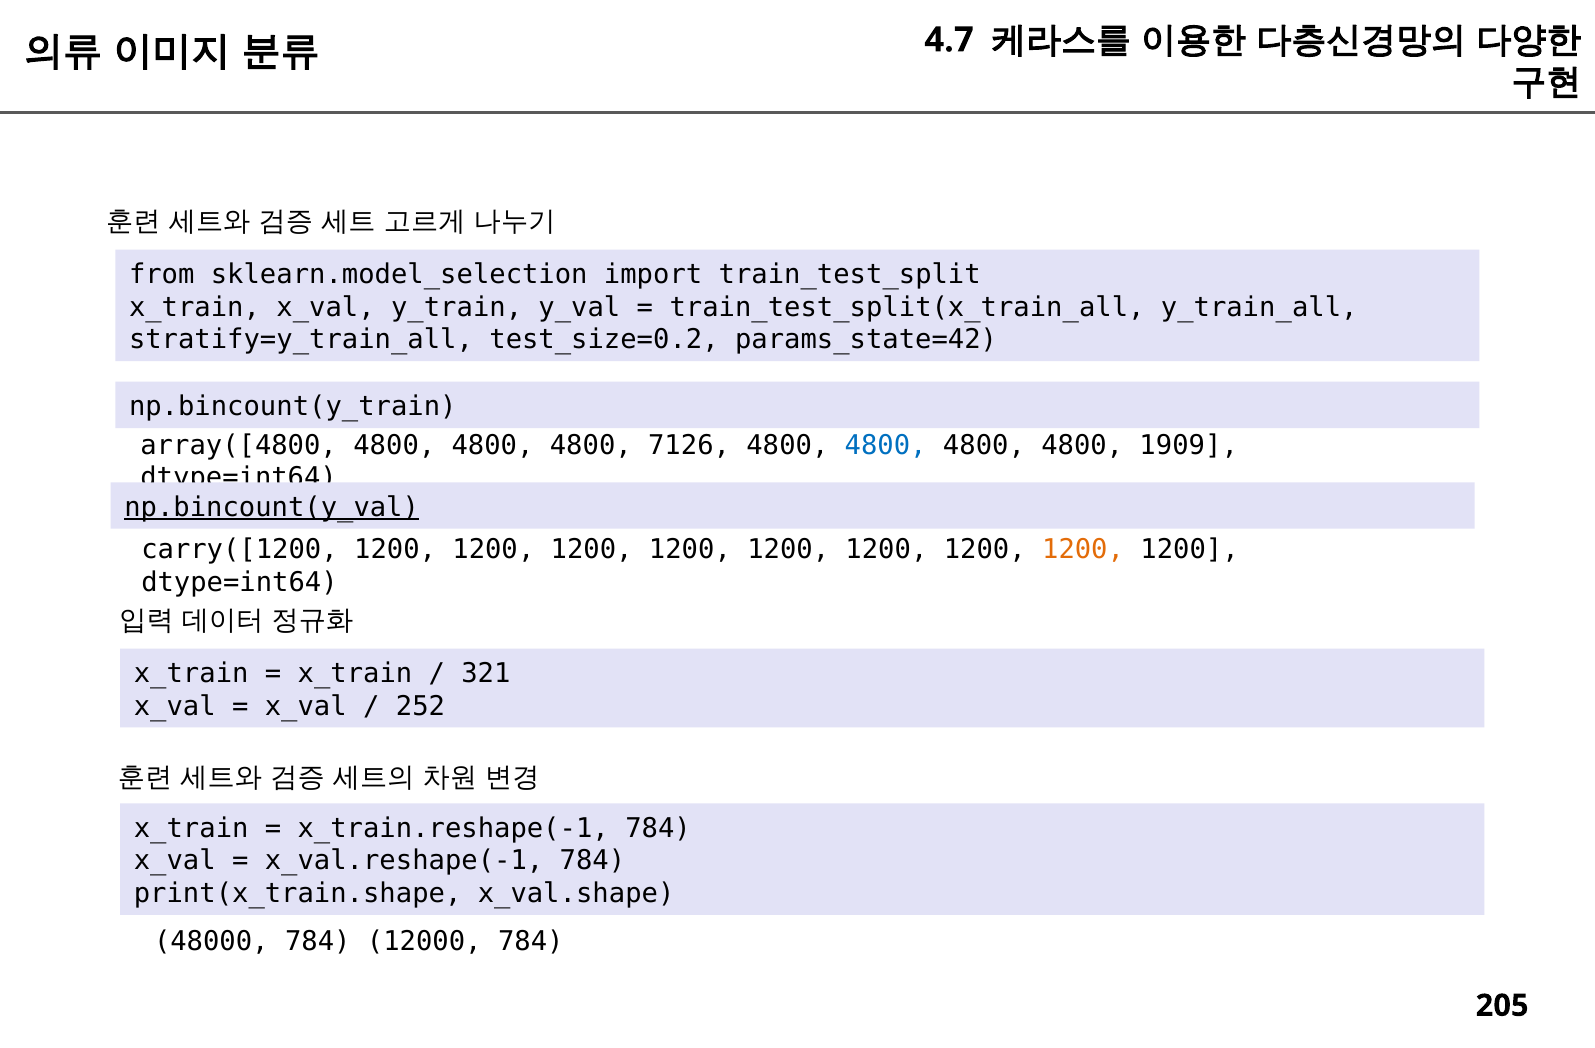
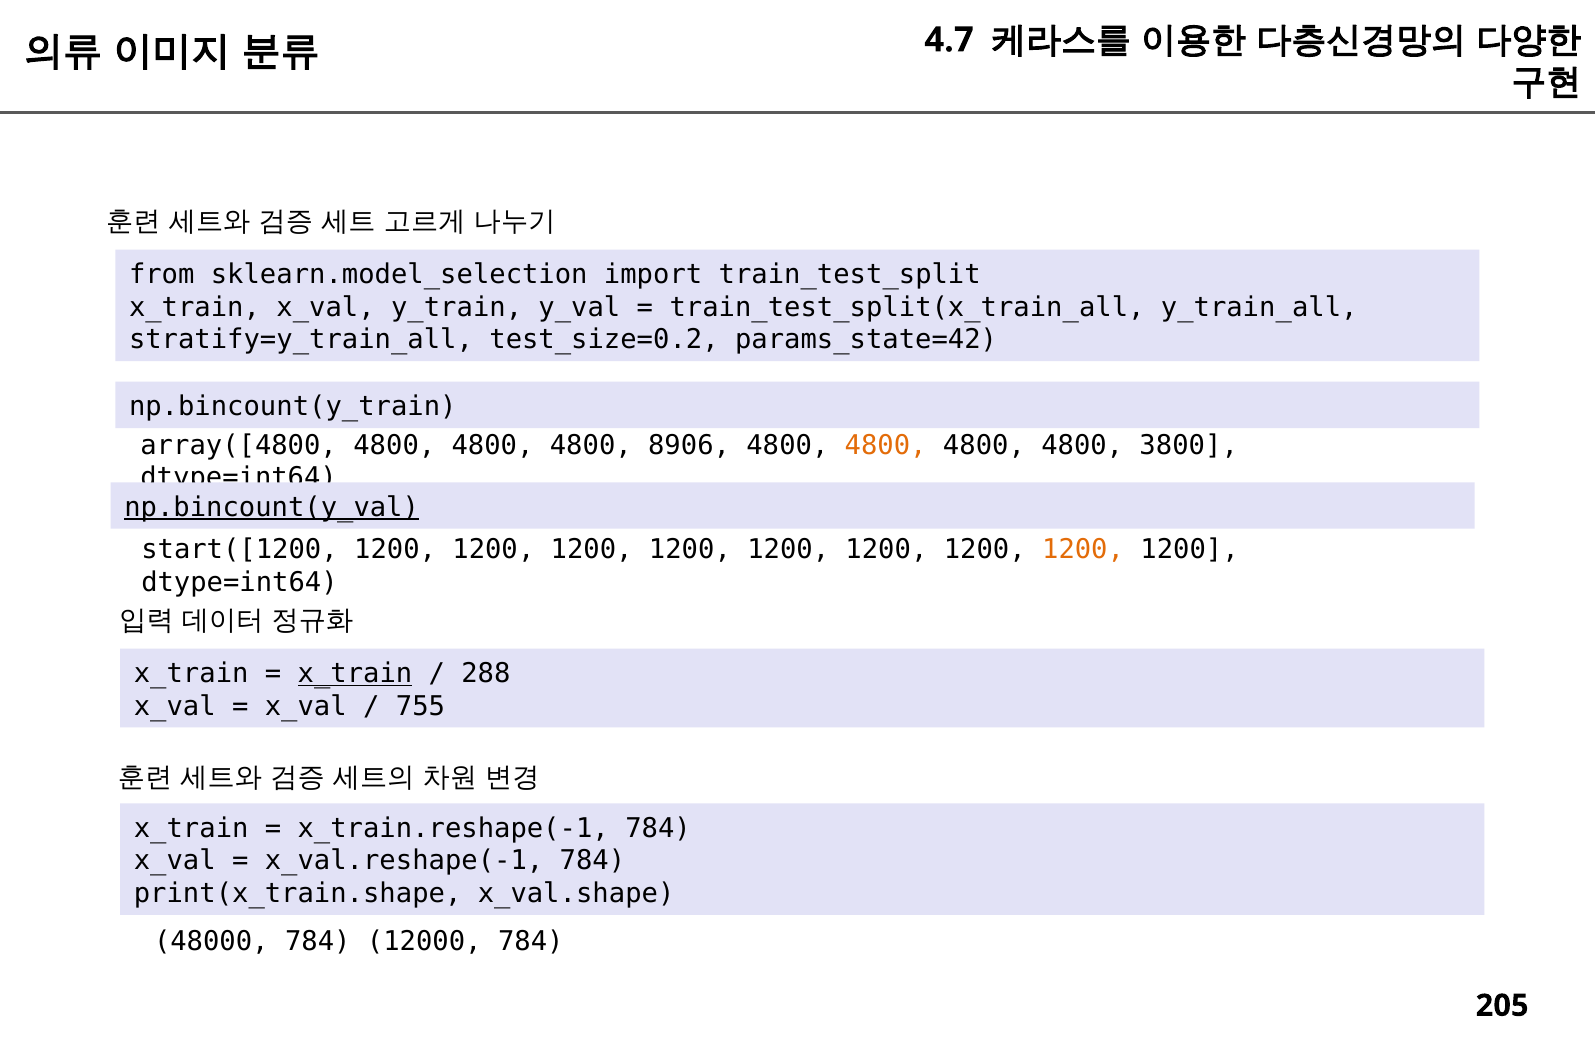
7126: 7126 -> 8906 (689, 445)
4800 colour: blue -> orange (886, 445)
1909: 1909 -> 3800 (1189, 445)
carry([1200: carry([1200 -> start([1200 (239, 550)
x_train underline: none -> present (355, 673)
321: 321 -> 288 (486, 673)
252: 252 -> 755 (420, 706)
